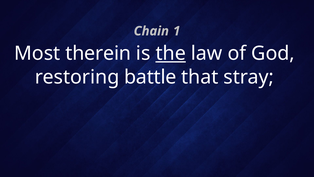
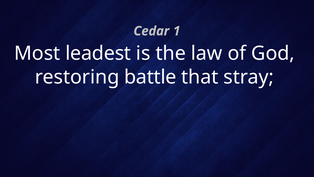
Chain: Chain -> Cedar (151, 31)
therein: therein -> leadest (98, 53)
the underline: present -> none (171, 53)
